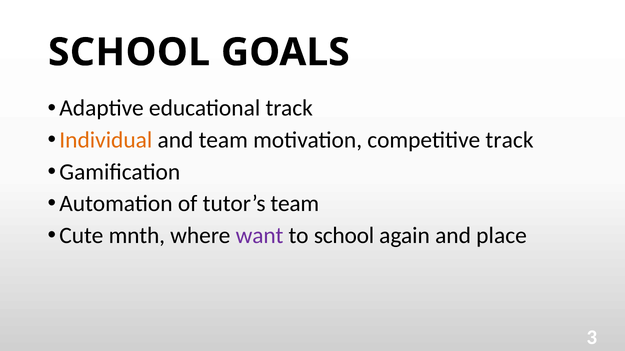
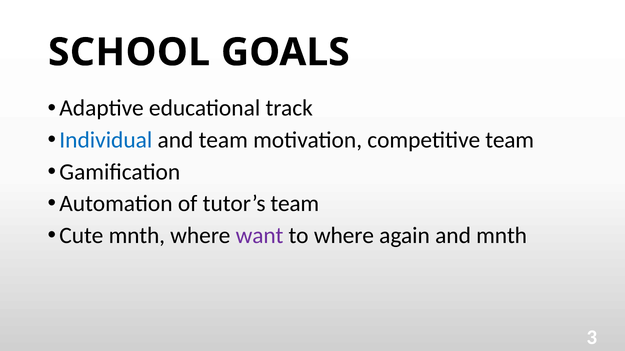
Individual colour: orange -> blue (106, 140)
competitive track: track -> team (510, 140)
to school: school -> where (344, 236)
and place: place -> mnth (502, 236)
